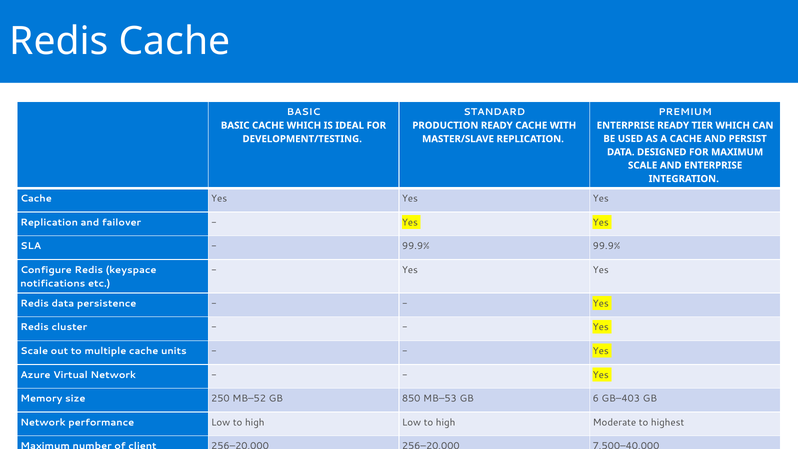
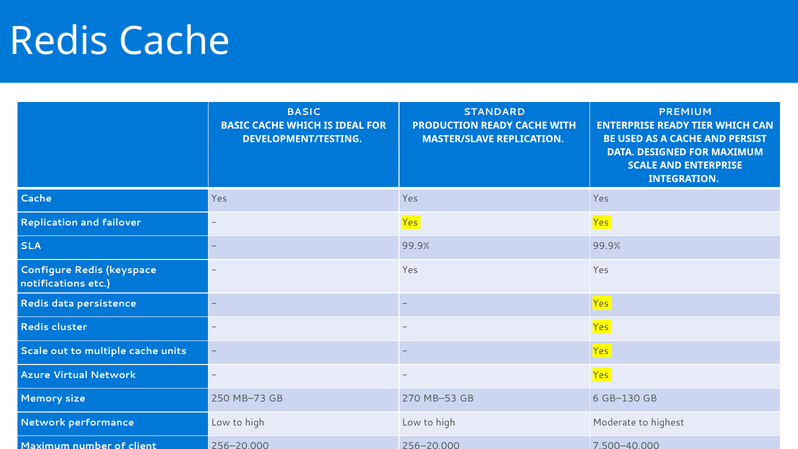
MB–52: MB–52 -> MB–73 (249, 398)
850: 850 -> 270 (411, 398)
GB–403: GB–403 -> GB–130 (621, 398)
